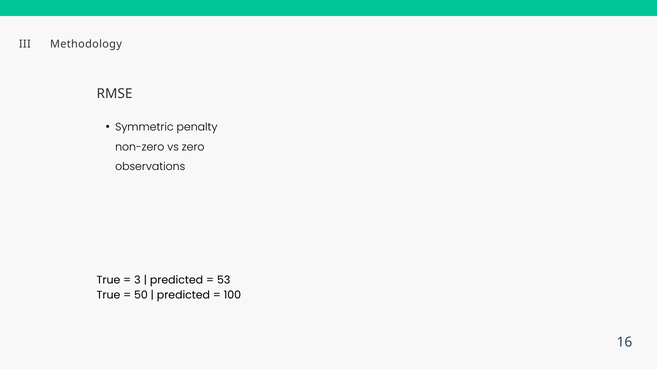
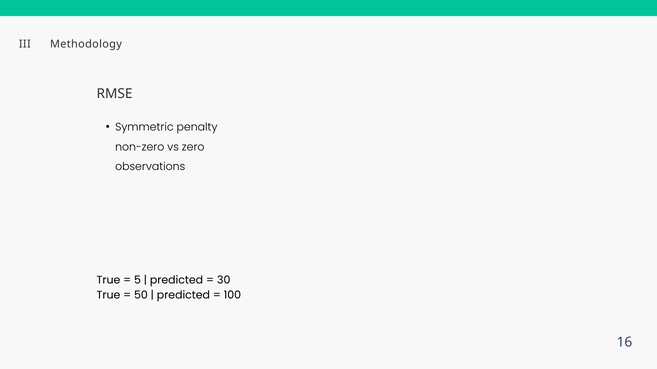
3: 3 -> 5 (138, 280)
53: 53 -> 30 (224, 280)
